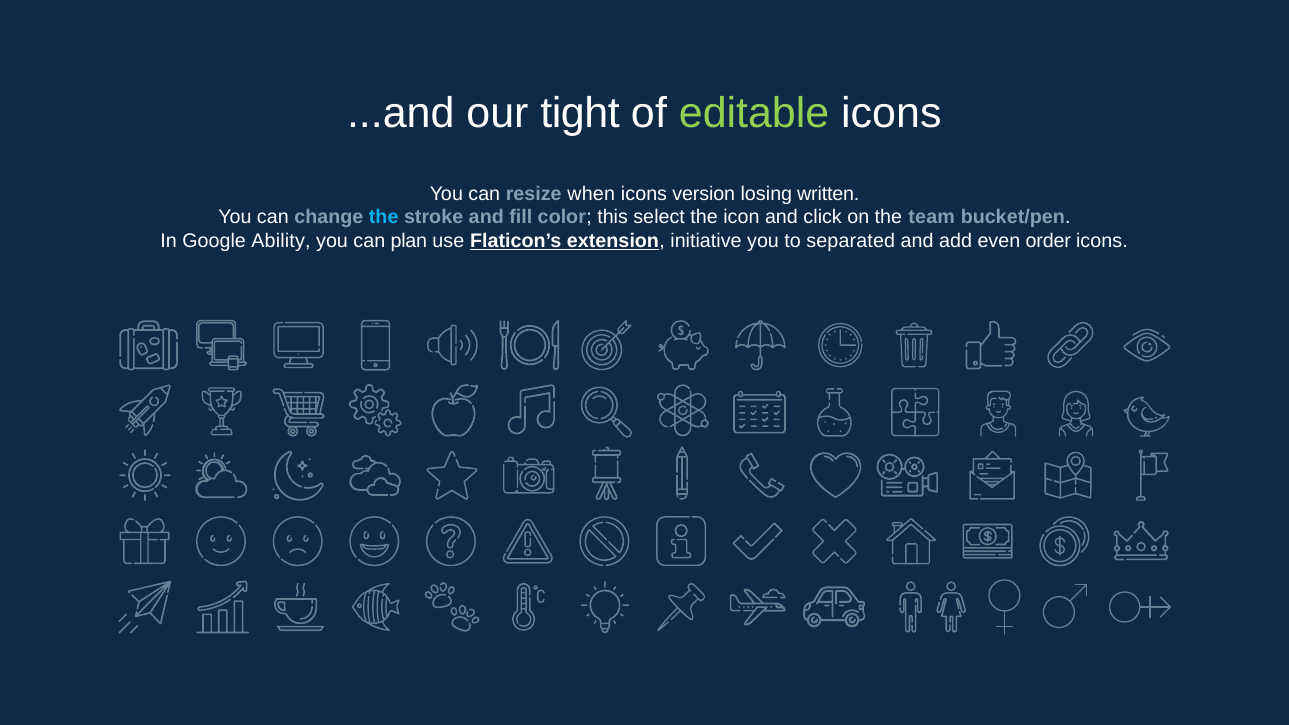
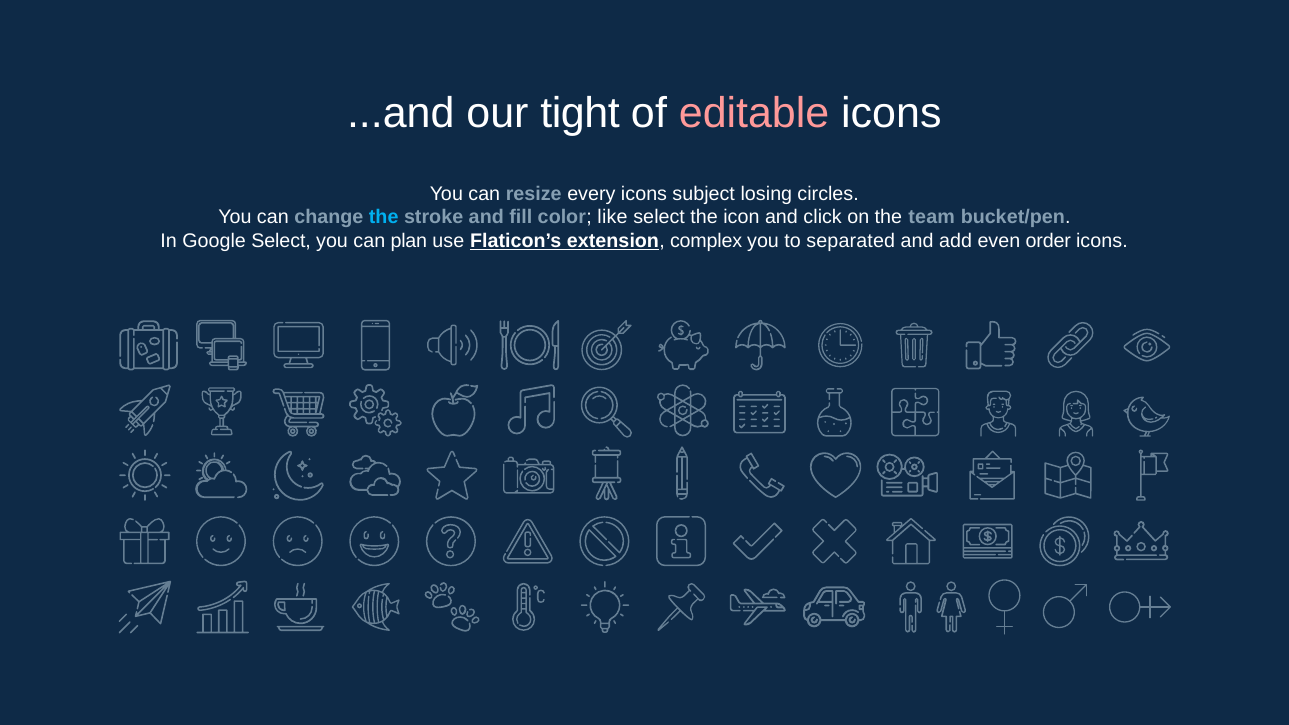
editable colour: light green -> pink (754, 114)
when: when -> every (591, 194)
version: version -> subject (704, 194)
written: written -> circles (828, 194)
this: this -> like (613, 217)
Google Ability: Ability -> Select (281, 241)
initiative: initiative -> complex (706, 241)
